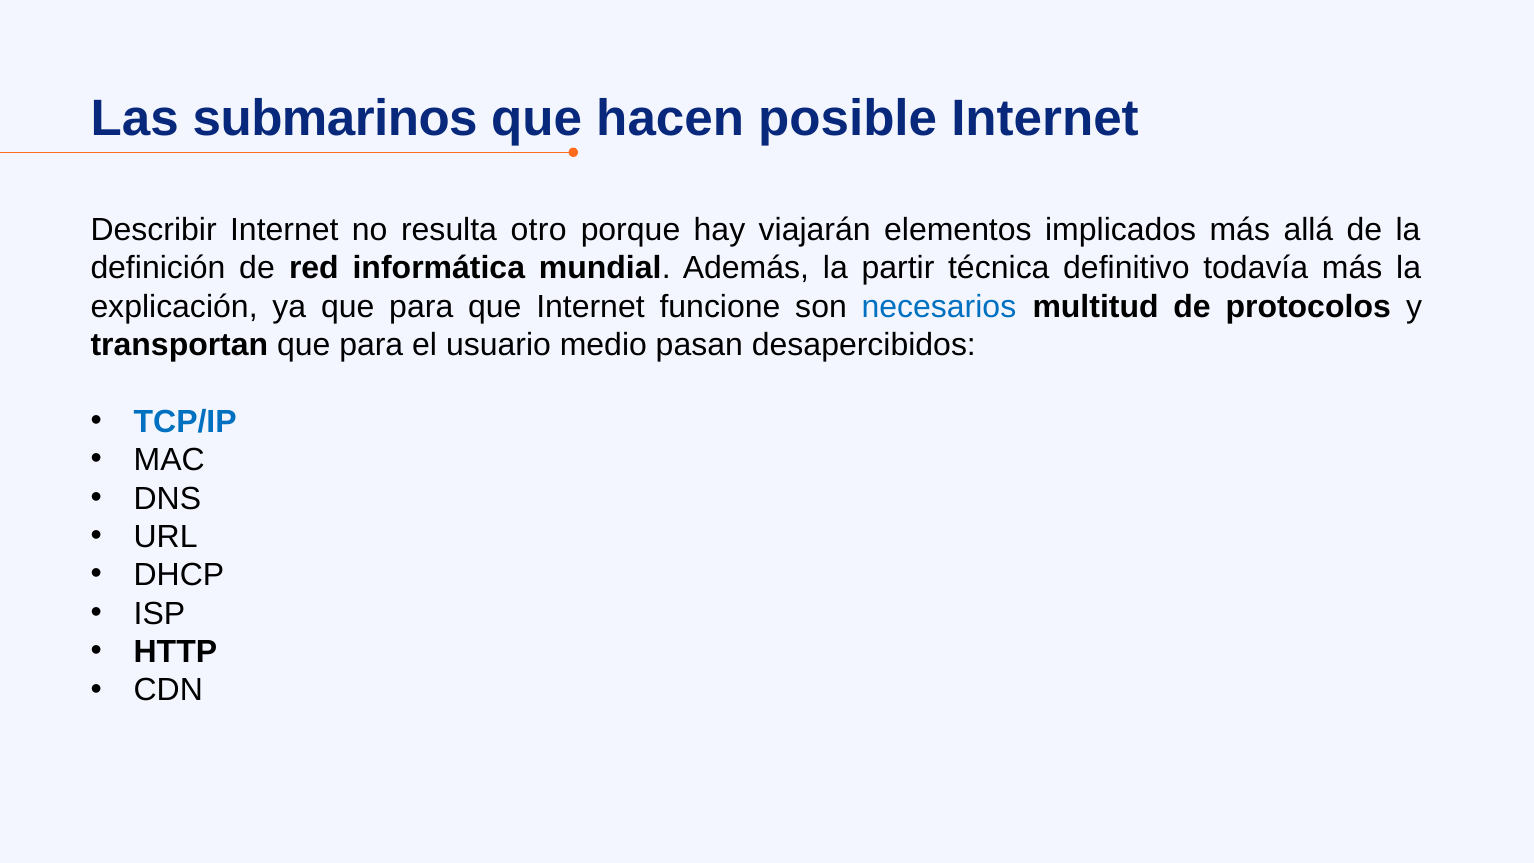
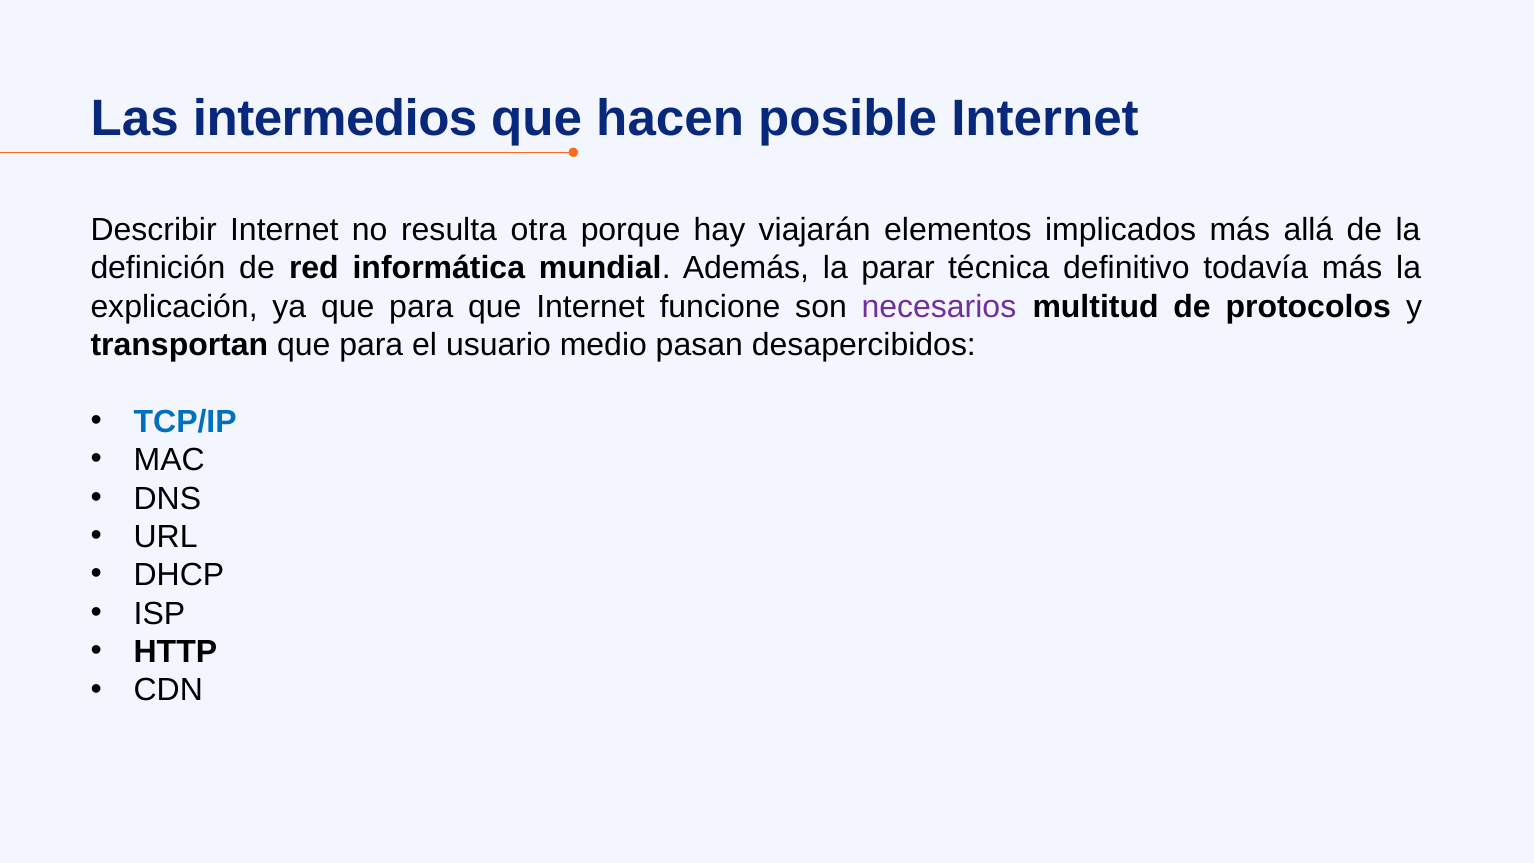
submarinos: submarinos -> intermedios (335, 118)
otro: otro -> otra (539, 230)
partir: partir -> parar (898, 268)
necesarios colour: blue -> purple (939, 307)
